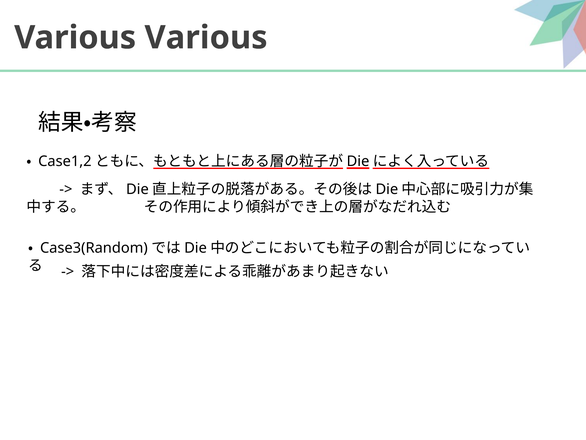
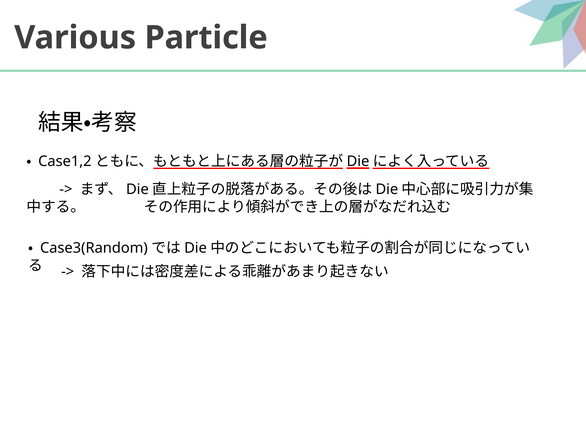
Various Various: Various -> Particle (206, 38)
